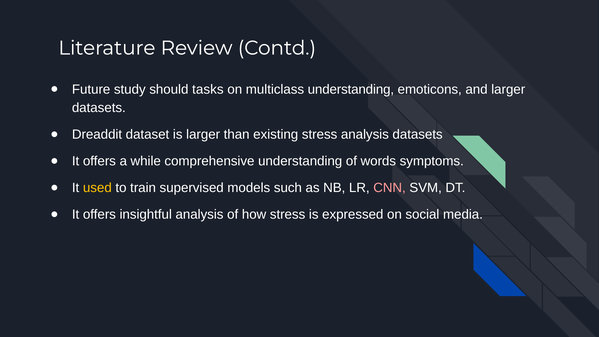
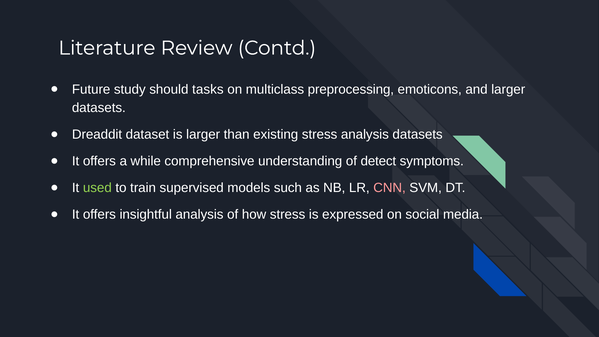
multiclass understanding: understanding -> preprocessing (351, 89)
words: words -> detect (378, 161)
used colour: yellow -> light green (97, 188)
